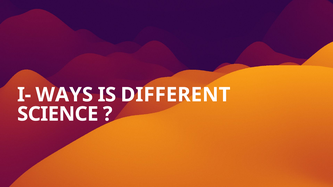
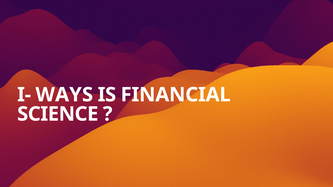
DIFFERENT: DIFFERENT -> FINANCIAL (176, 95)
